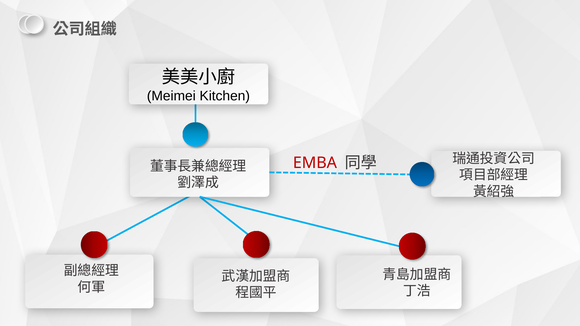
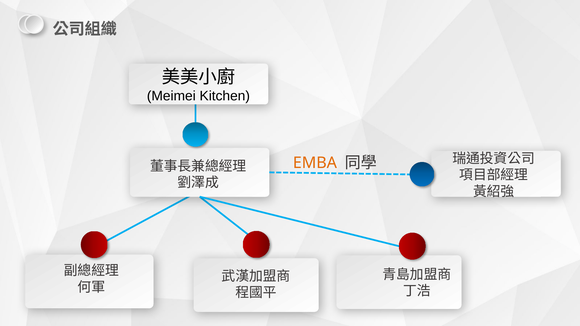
EMBA colour: red -> orange (315, 163)
